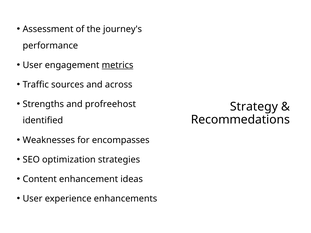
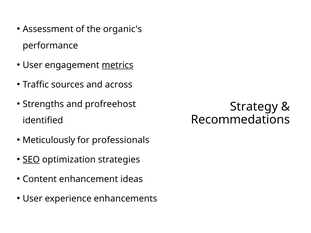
journey's: journey's -> organic's (122, 29)
Weaknesses: Weaknesses -> Meticulously (49, 140)
encompasses: encompasses -> professionals (121, 140)
SEO underline: none -> present (31, 160)
